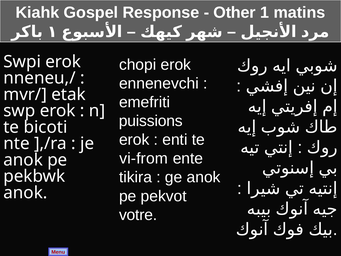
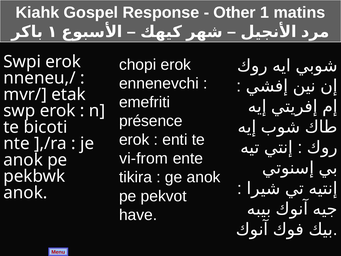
puissions: puissions -> présence (151, 121)
votre: votre -> have (138, 215)
